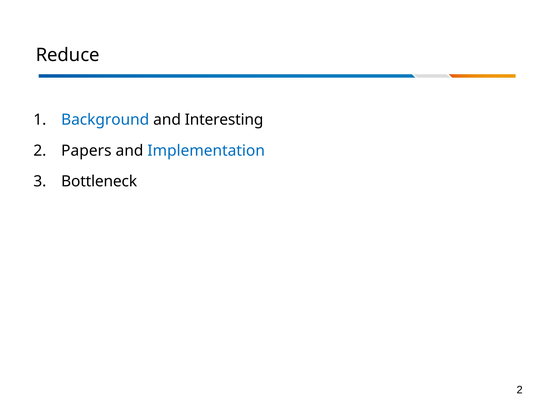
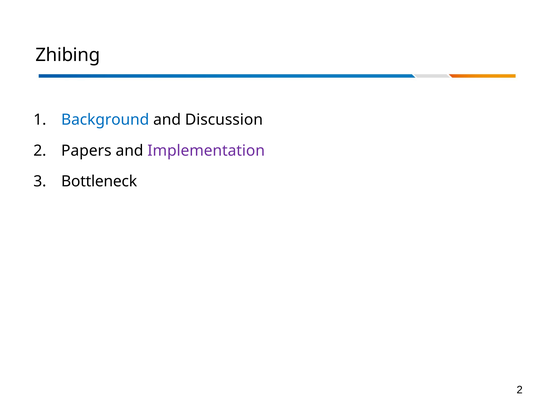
Reduce: Reduce -> Zhibing (68, 55)
Interesting: Interesting -> Discussion (224, 120)
Implementation colour: blue -> purple (206, 151)
